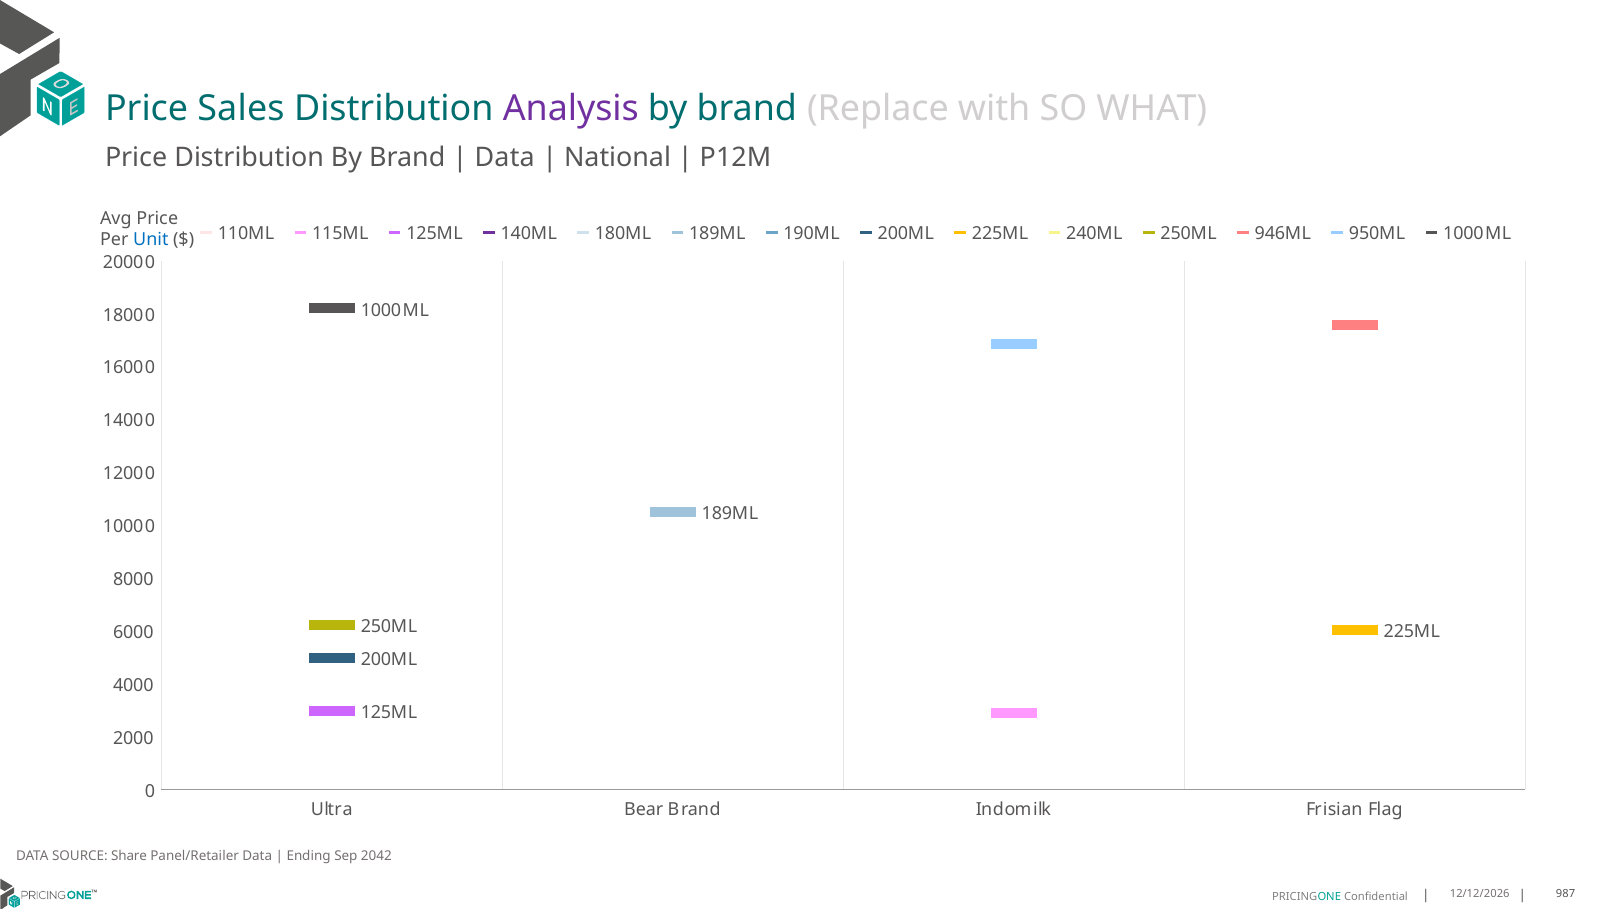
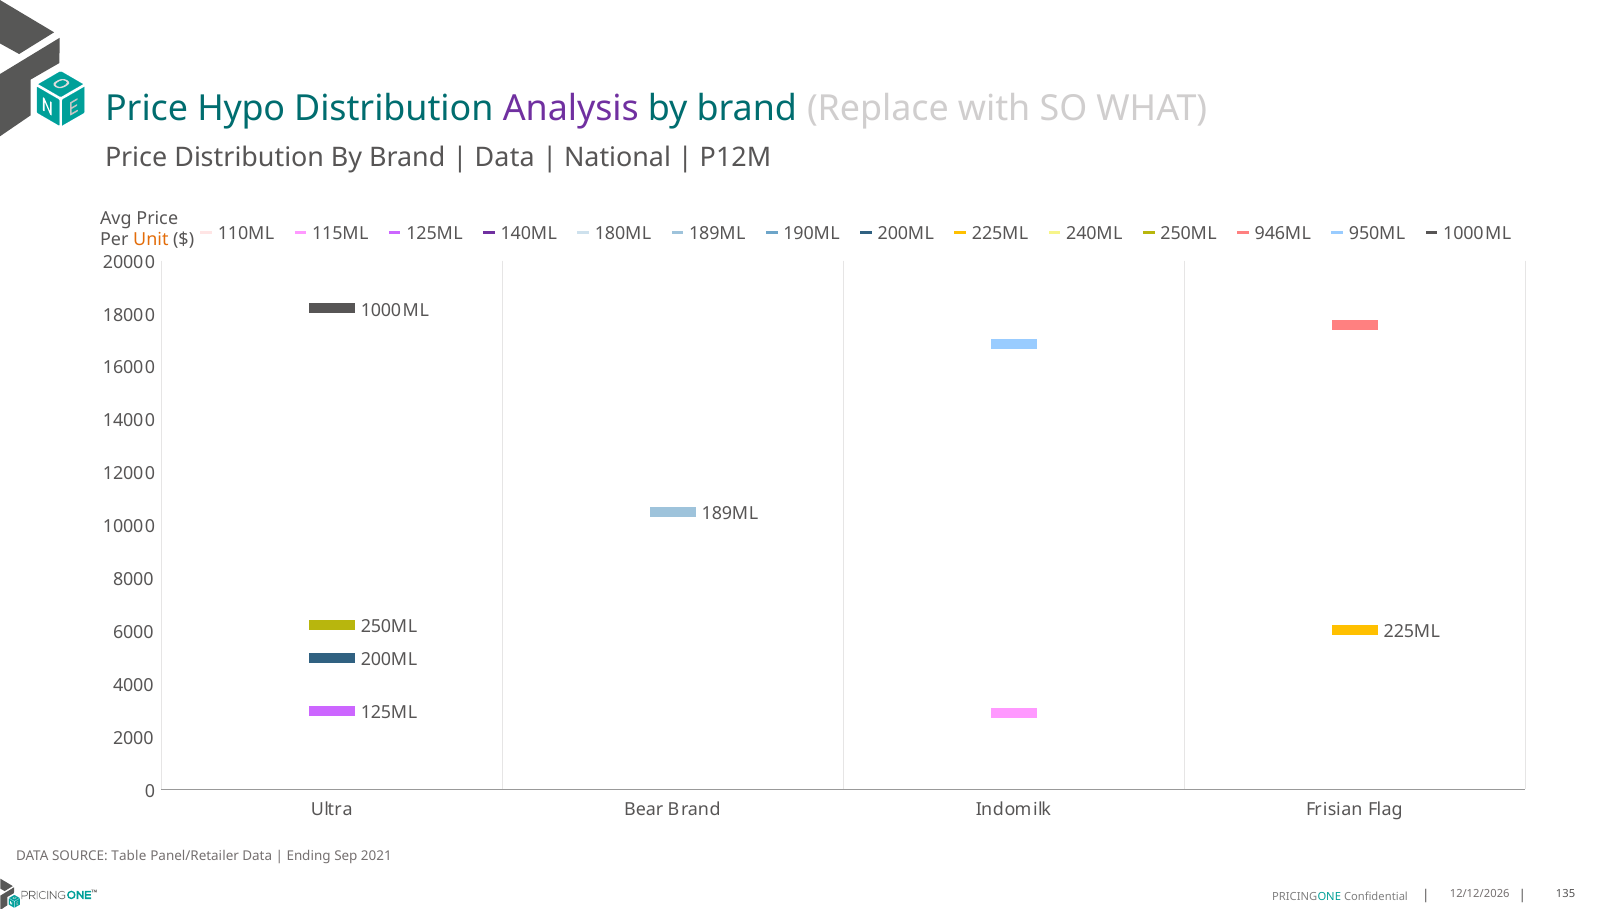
Sales: Sales -> Hypo (241, 109)
Unit colour: blue -> orange (151, 240)
Share: Share -> Table (129, 856)
2042: 2042 -> 2021 (376, 856)
987: 987 -> 135 (1566, 893)
